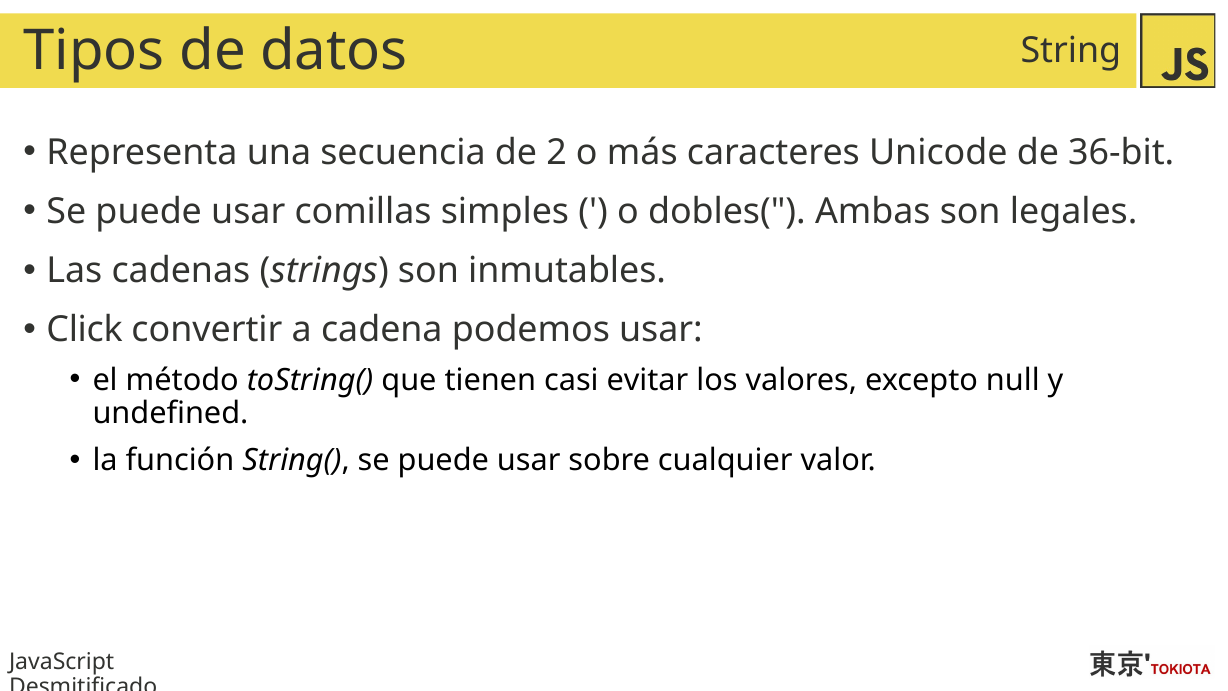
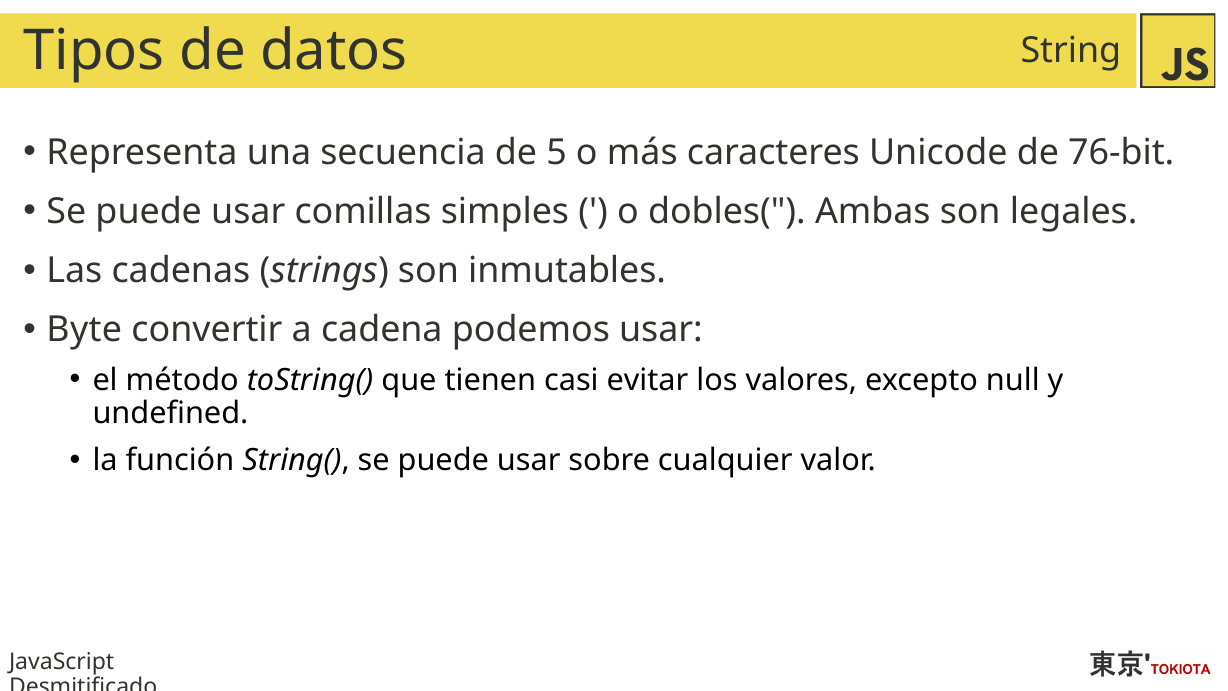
2: 2 -> 5 (557, 152)
36-bit: 36-bit -> 76-bit (1121, 152)
Click: Click -> Byte (84, 330)
